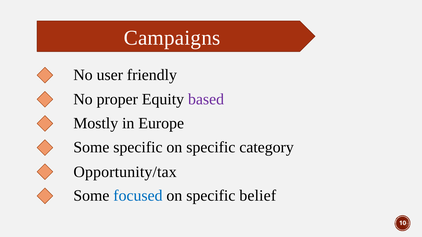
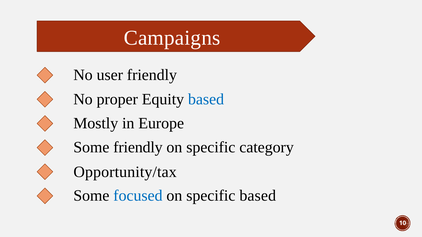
based colour: purple -> blue (206, 99)
Some specific: specific -> friendly (138, 148)
specific belief: belief -> based (258, 196)
